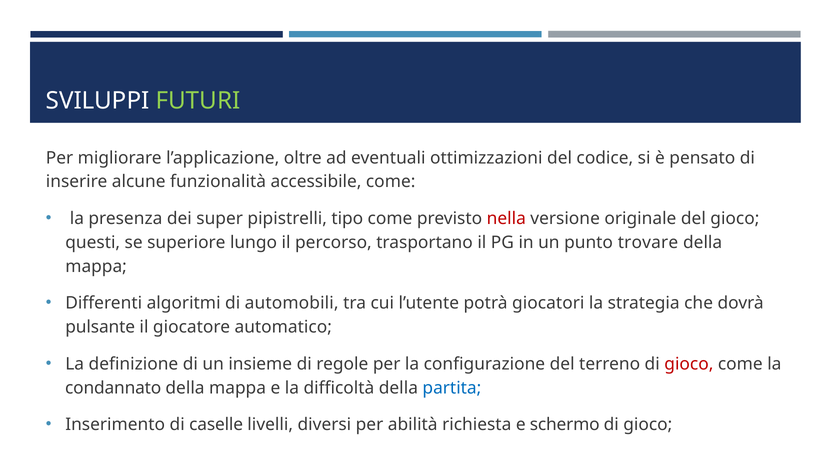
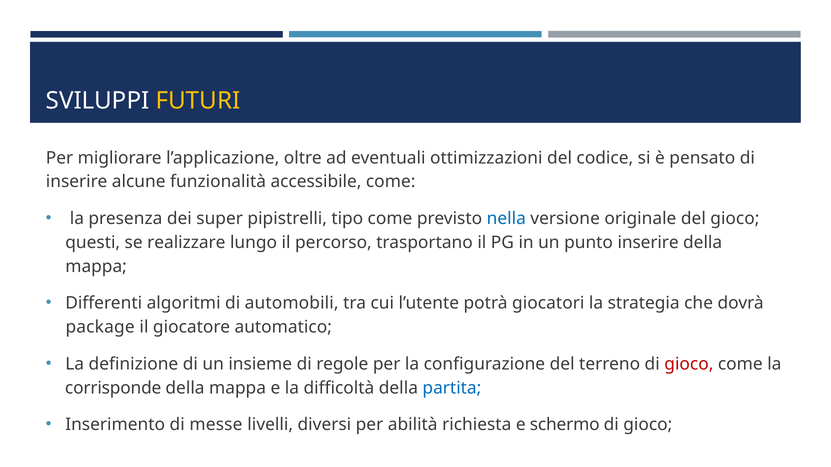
FUTURI colour: light green -> yellow (198, 101)
nella colour: red -> blue (506, 219)
superiore: superiore -> realizzare (186, 243)
punto trovare: trovare -> inserire (648, 243)
pulsante: pulsante -> package (100, 327)
condannato: condannato -> corrisponde (113, 388)
caselle: caselle -> messe (216, 425)
